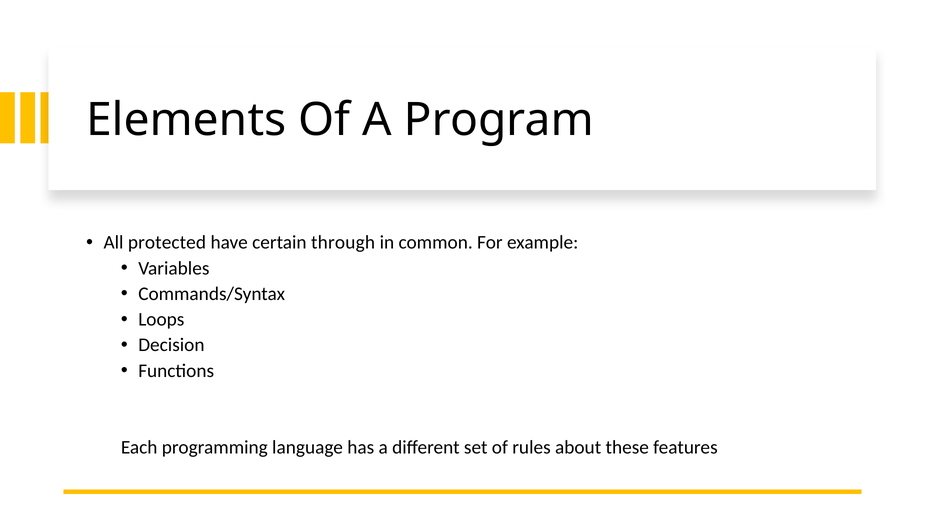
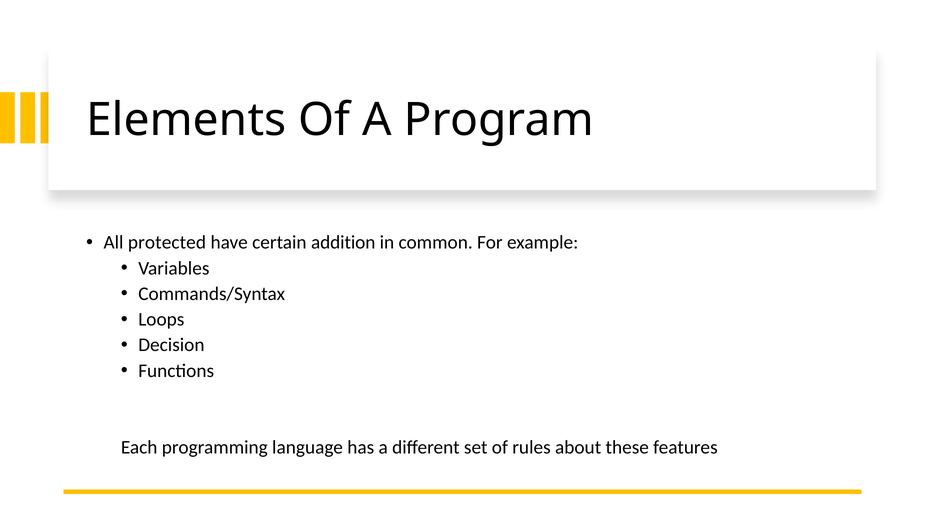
through: through -> addition (343, 243)
